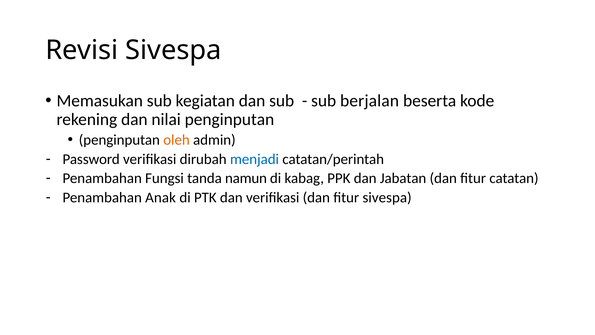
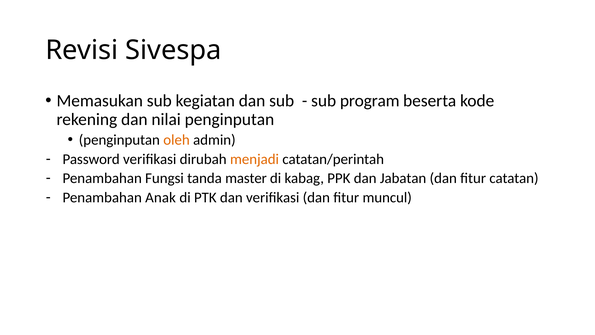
berjalan: berjalan -> program (370, 101)
menjadi colour: blue -> orange (254, 159)
namun: namun -> master (246, 178)
fitur sivespa: sivespa -> muncul (387, 197)
